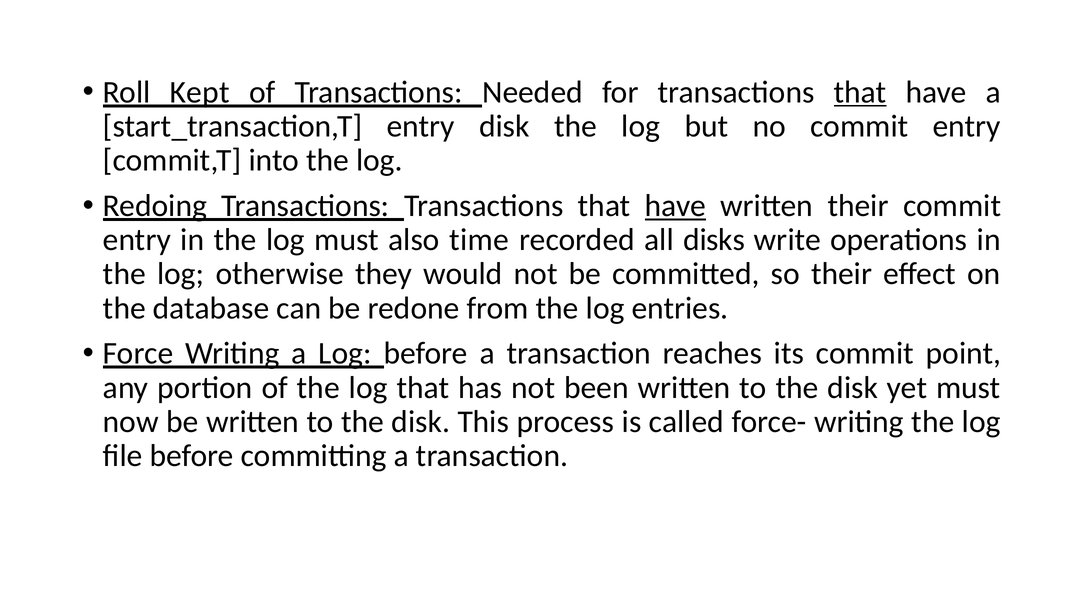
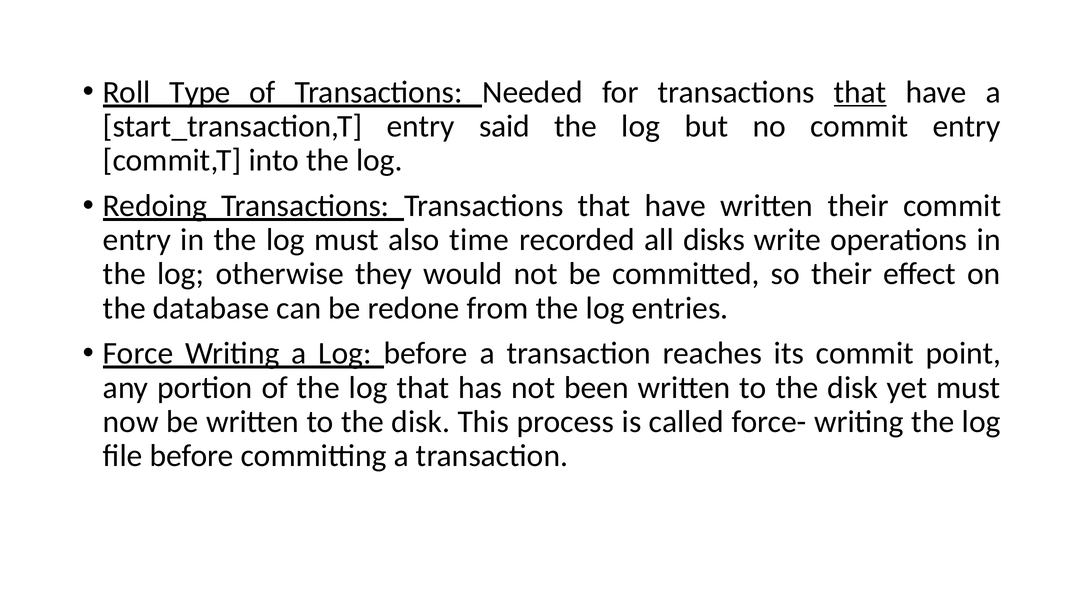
Kept: Kept -> Type (200, 92)
entry disk: disk -> said (504, 126)
have underline: present -> none (675, 206)
